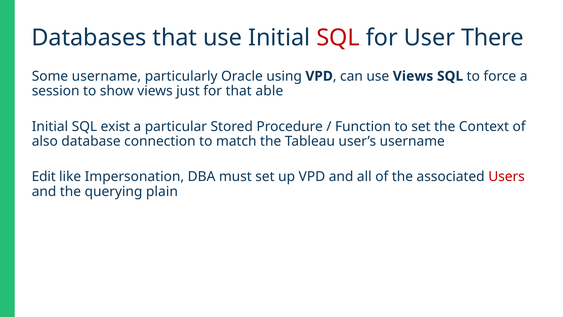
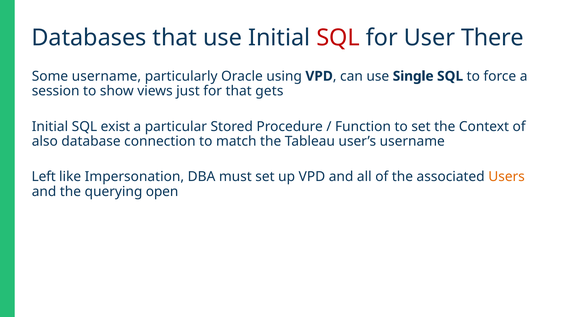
use Views: Views -> Single (413, 76)
able: able -> gets (269, 91)
Edit: Edit -> Left (44, 177)
Users colour: red -> orange (507, 177)
plain: plain -> open (162, 191)
